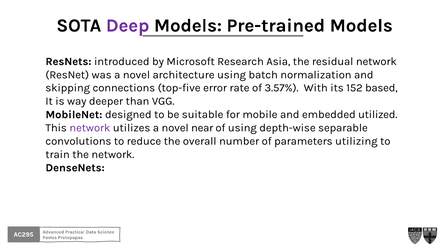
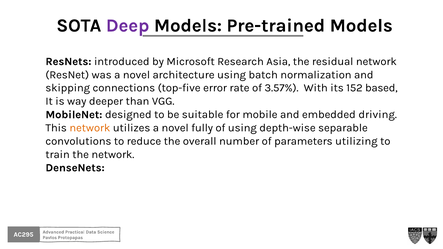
utilized: utilized -> driving (378, 115)
network colour: purple -> orange (90, 128)
near: near -> fully (202, 128)
